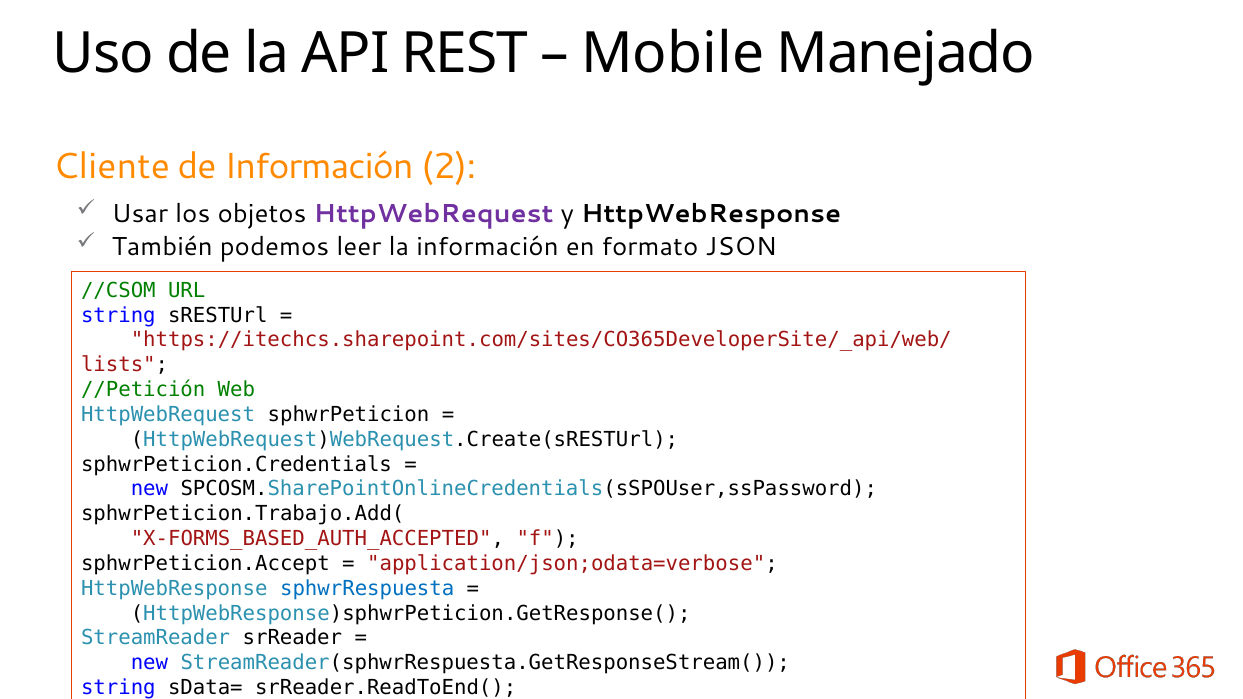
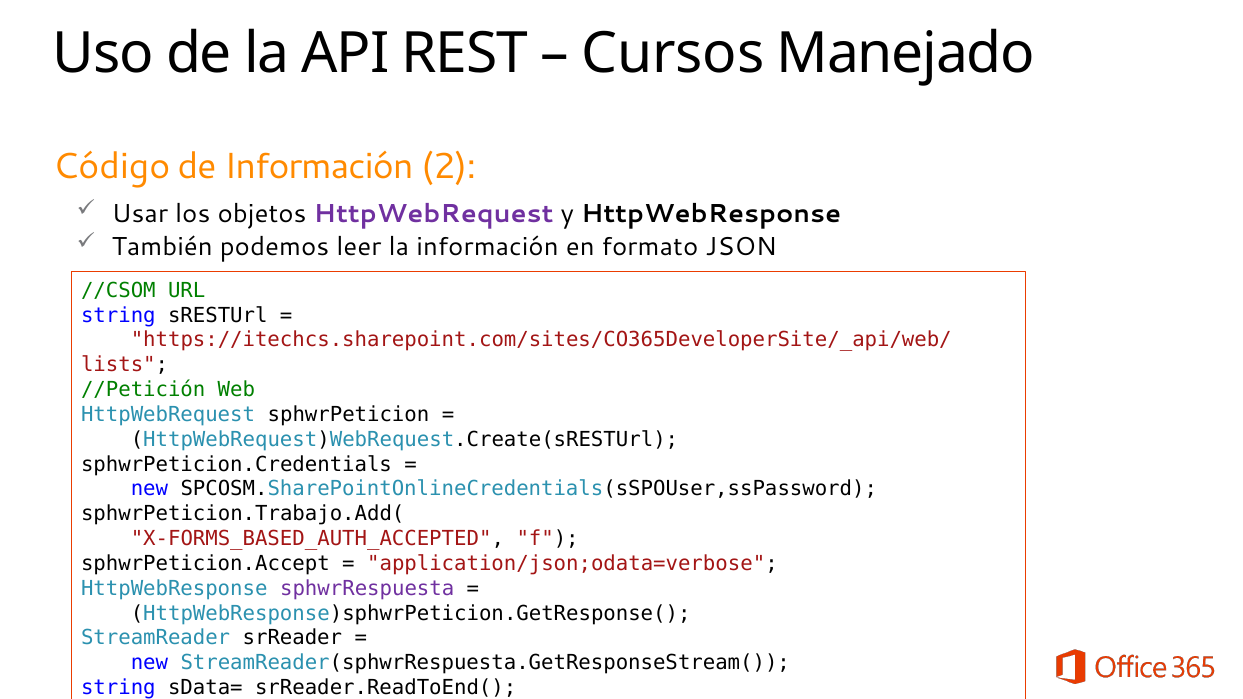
Mobile: Mobile -> Cursos (673, 54)
Cliente: Cliente -> Código (112, 167)
sphwrRespuesta colour: blue -> purple (367, 589)
